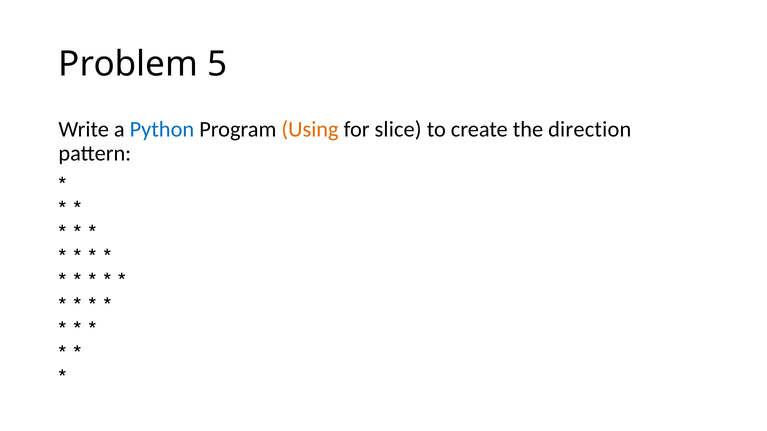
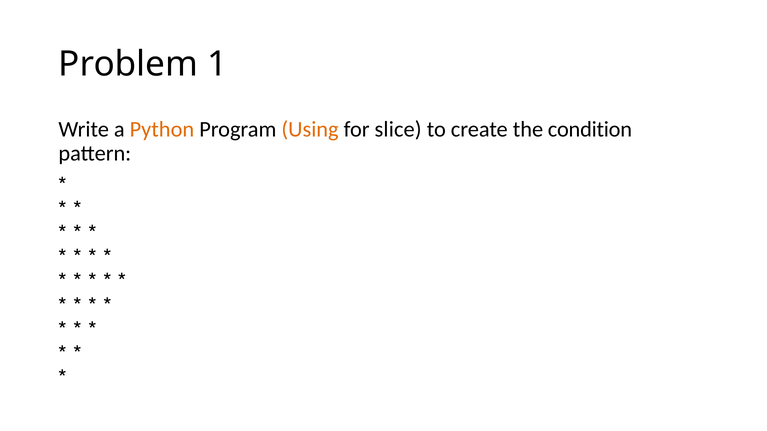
5: 5 -> 1 (217, 64)
Python colour: blue -> orange (162, 130)
direction: direction -> condition (590, 130)
